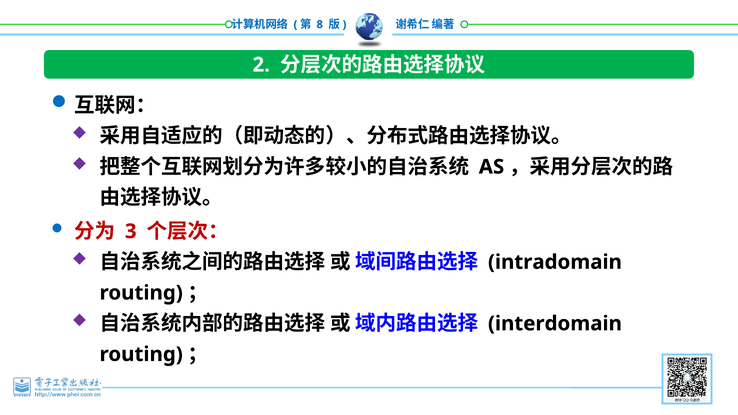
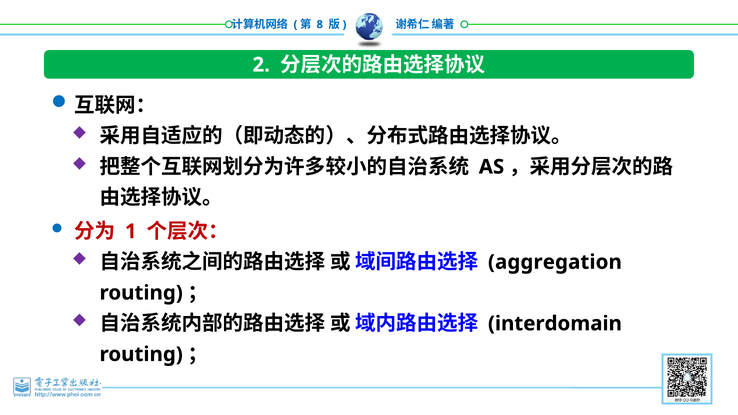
3: 3 -> 1 (131, 231)
intradomain: intradomain -> aggregation (555, 262)
